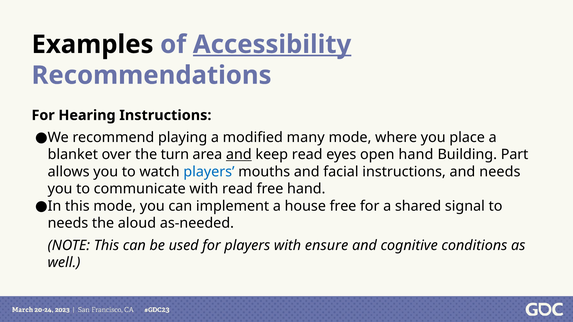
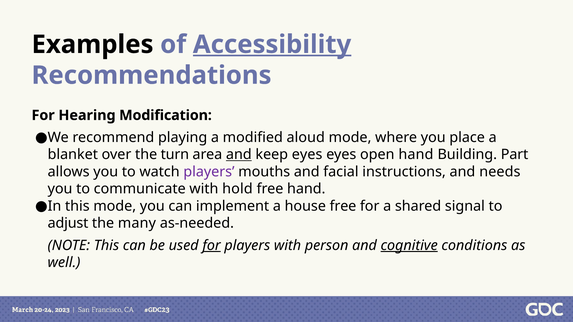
Hearing Instructions: Instructions -> Modification (165, 115)
many: many -> aloud (306, 138)
keep read: read -> eyes (307, 155)
players colour: blue -> purple (209, 172)
with read: read -> hold (237, 189)
needs: needs -> adjust (68, 223)
aloud: aloud -> many (137, 223)
for underline: none -> present (212, 246)
ensure: ensure -> person (327, 246)
cognitive underline: none -> present (409, 246)
